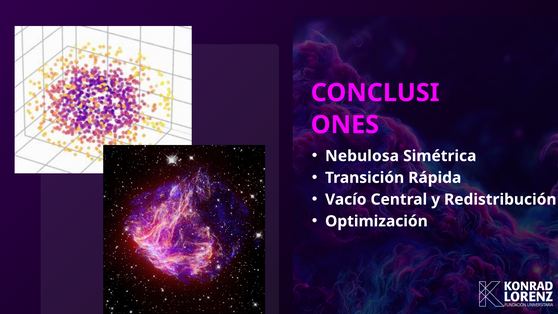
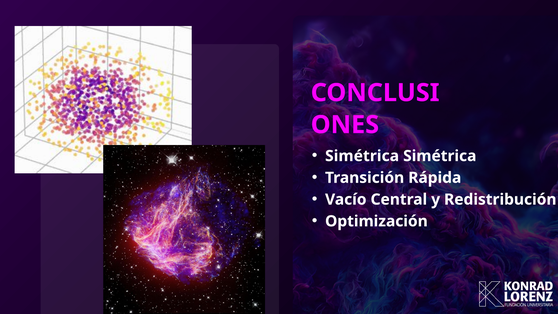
Nebulosa: Nebulosa -> Simétrica (362, 156)
